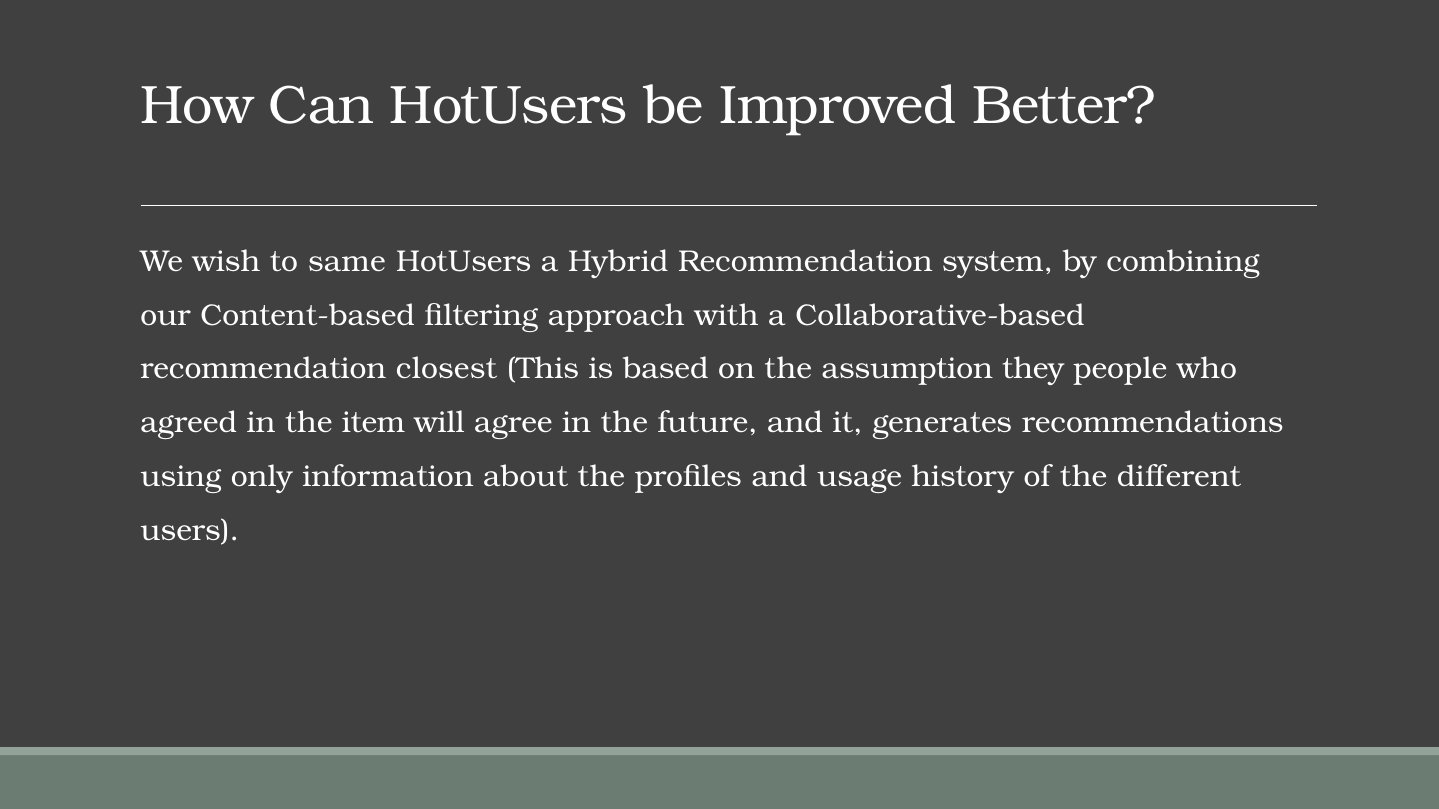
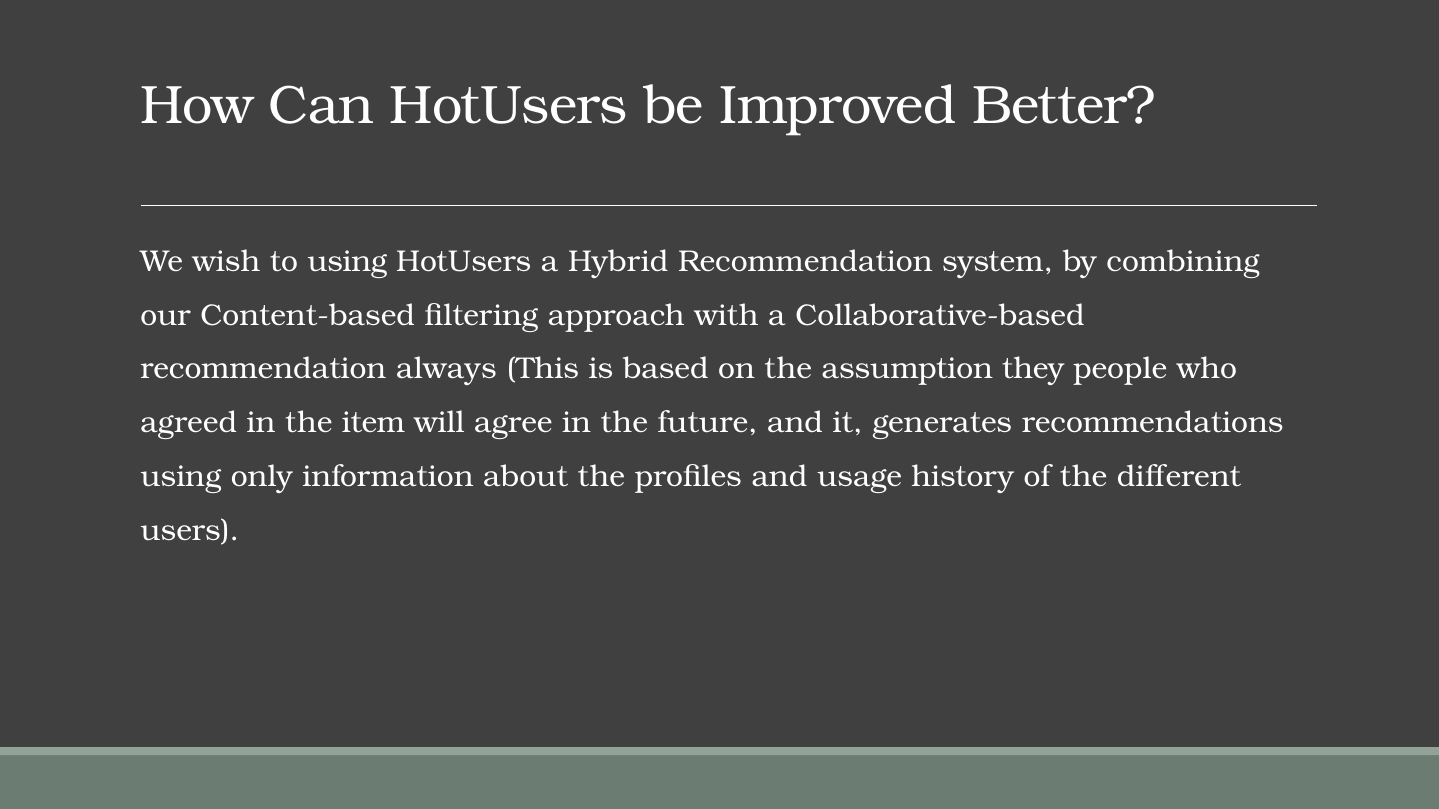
to same: same -> using (347, 261)
closest: closest -> always (446, 369)
